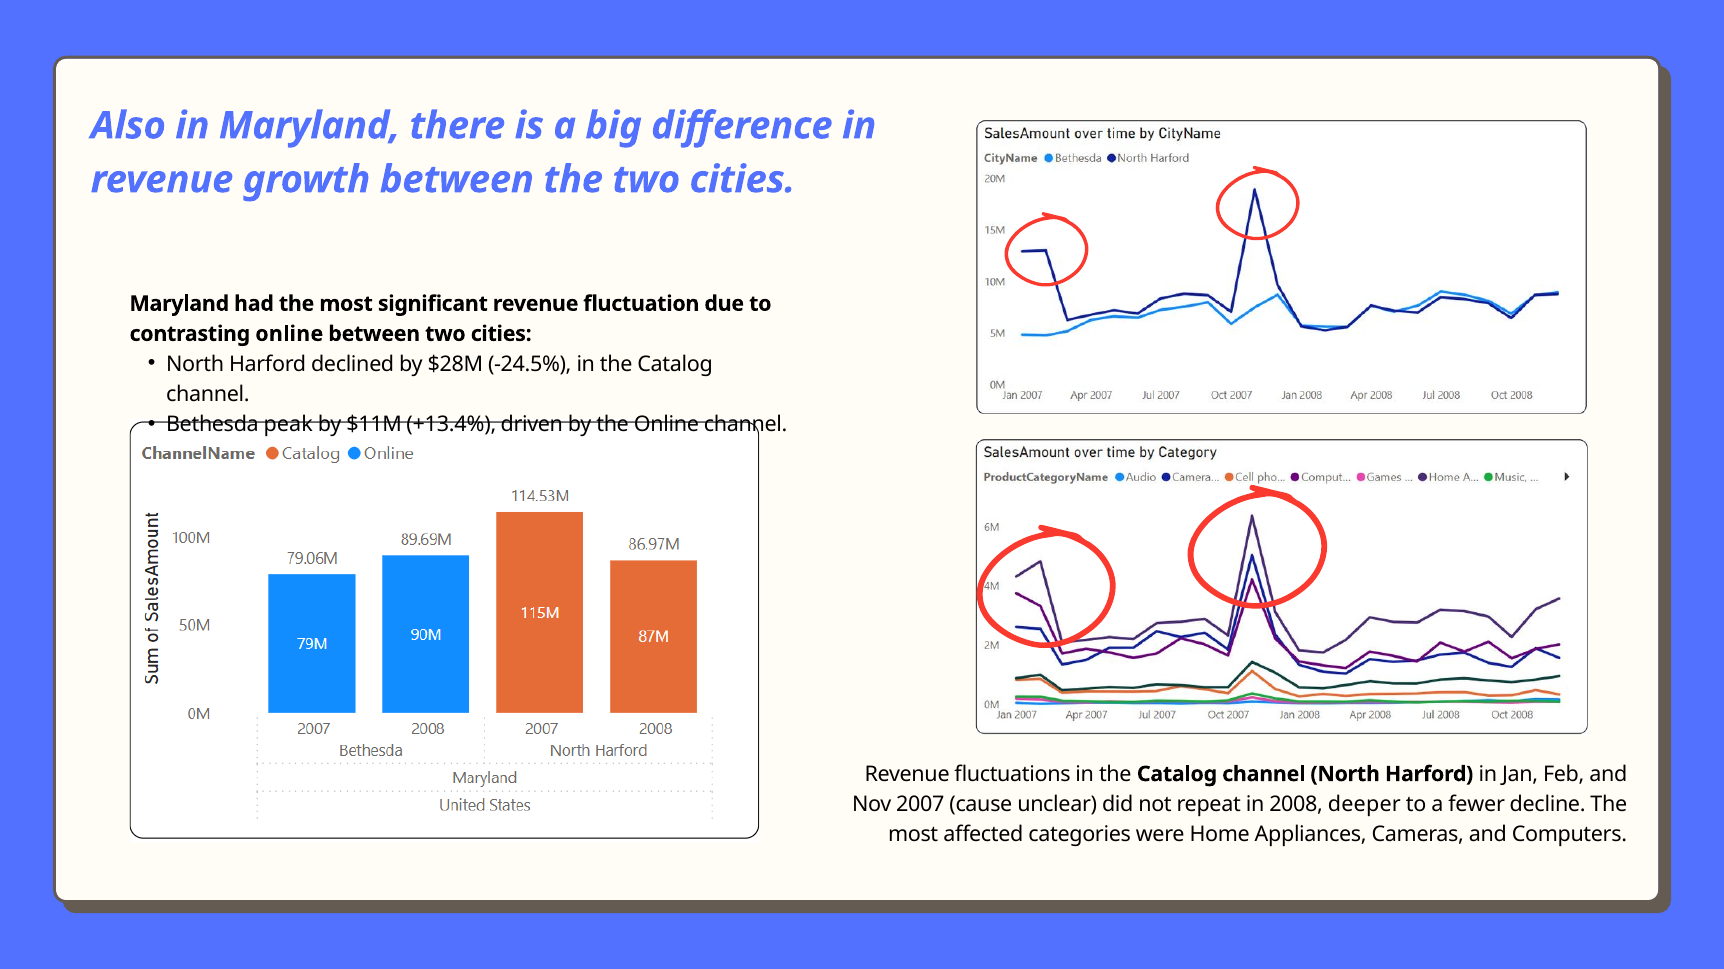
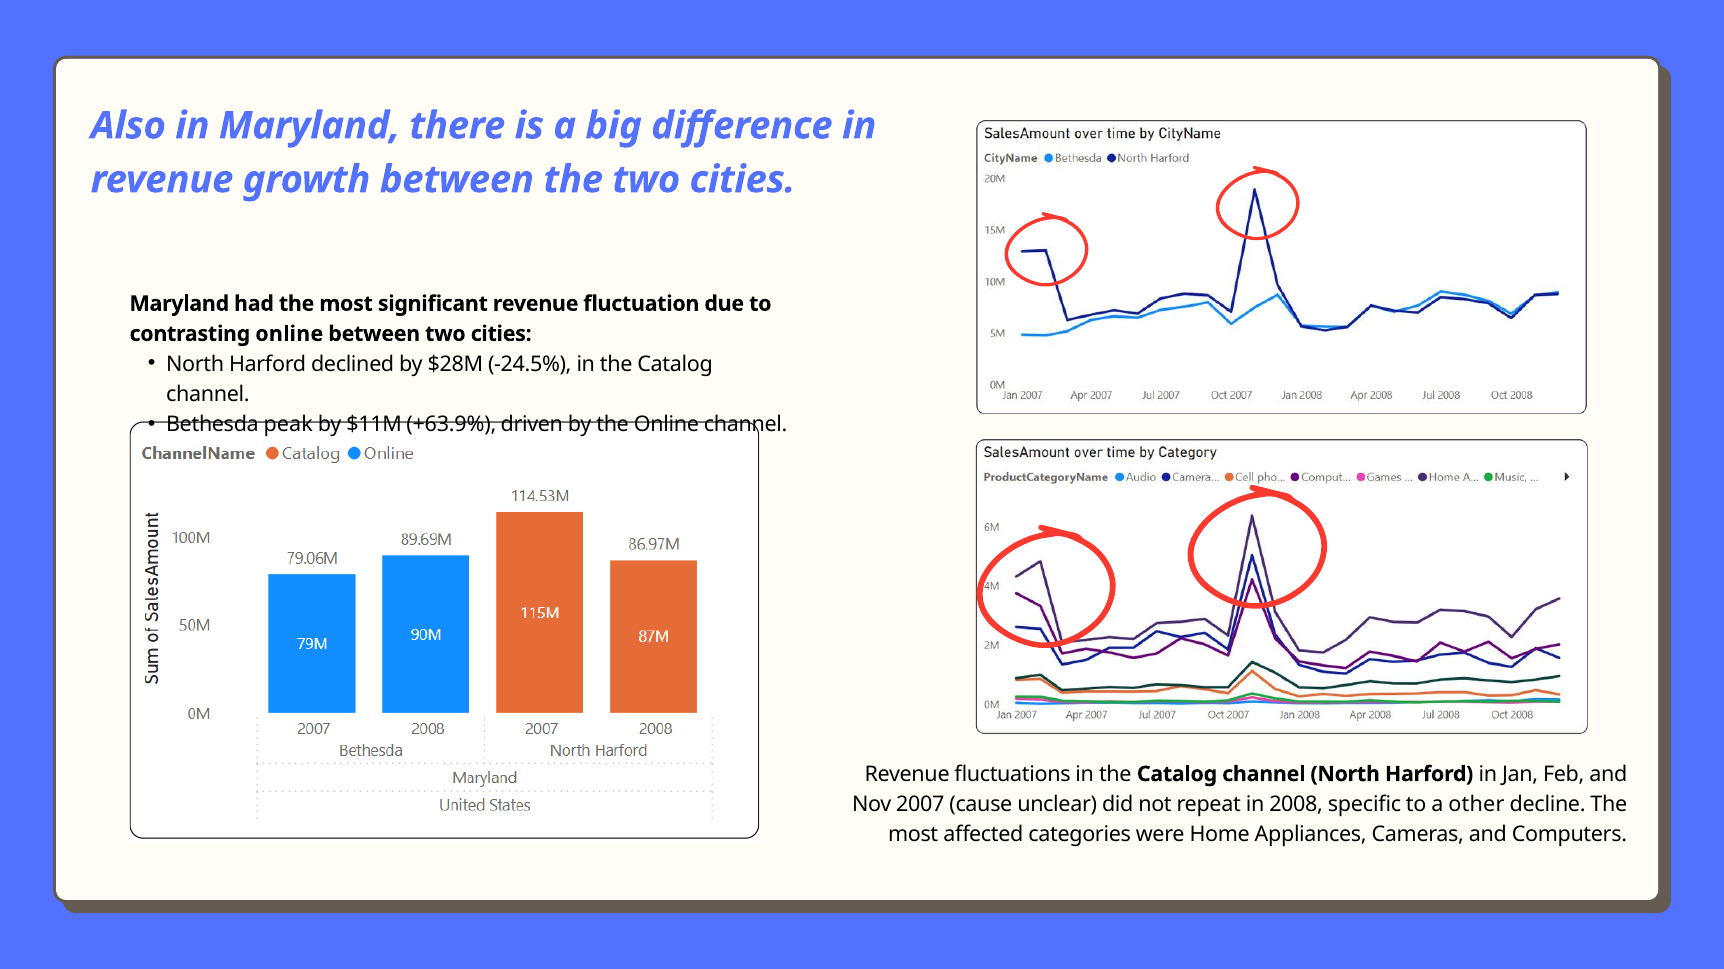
+13.4%: +13.4% -> +63.9% (451, 425)
deeper: deeper -> specific (1365, 805)
fewer: fewer -> other (1476, 805)
